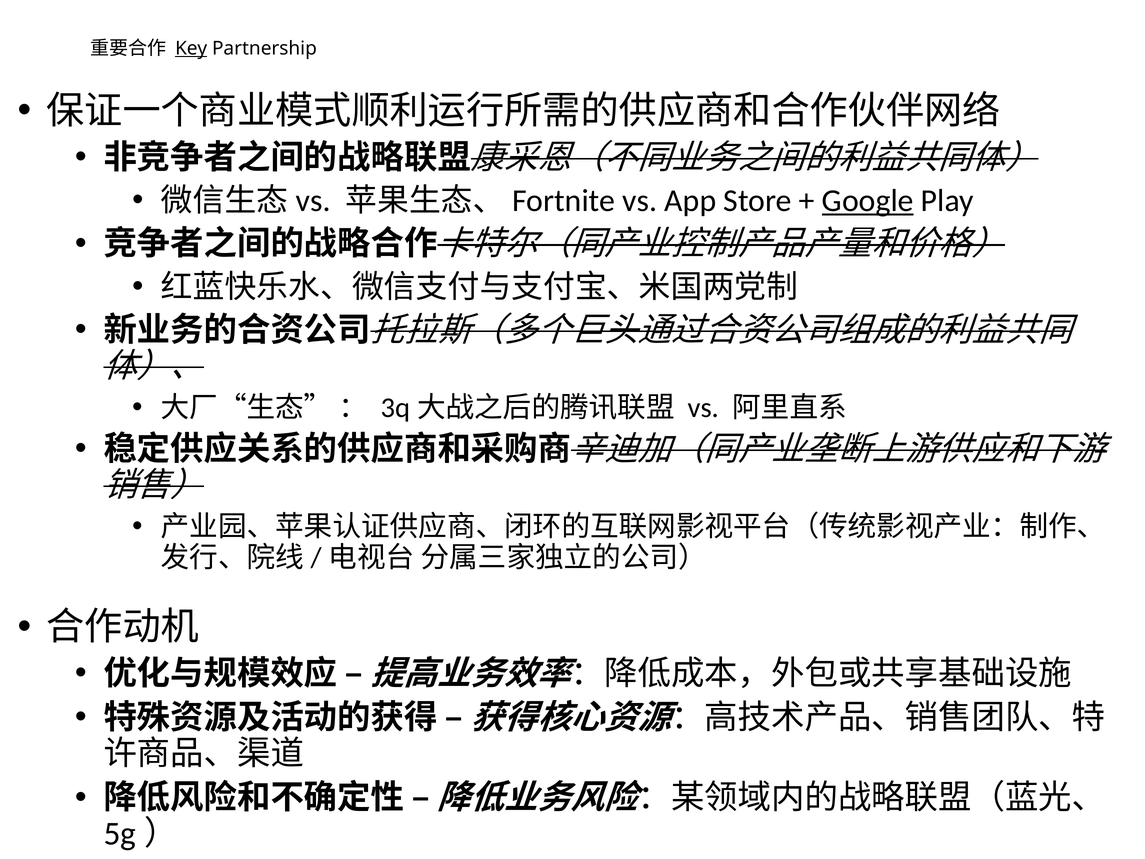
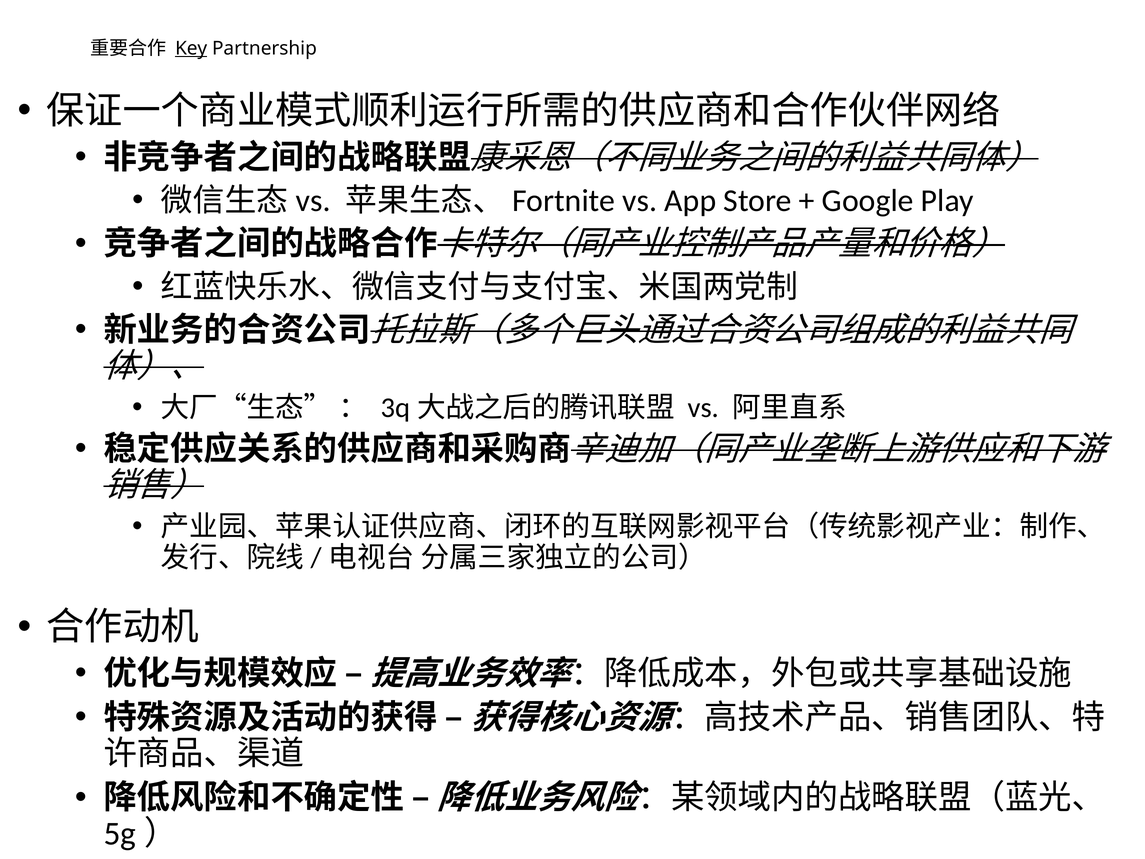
Google underline: present -> none (868, 201)
